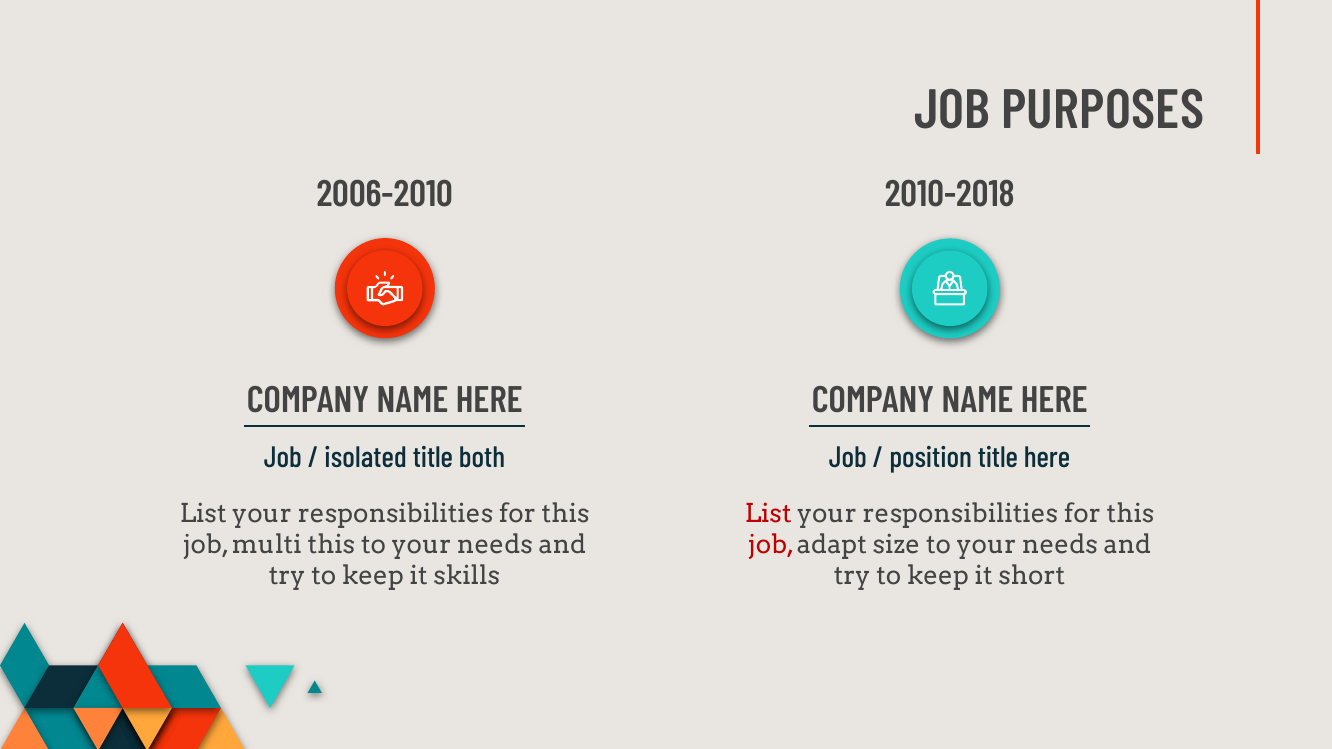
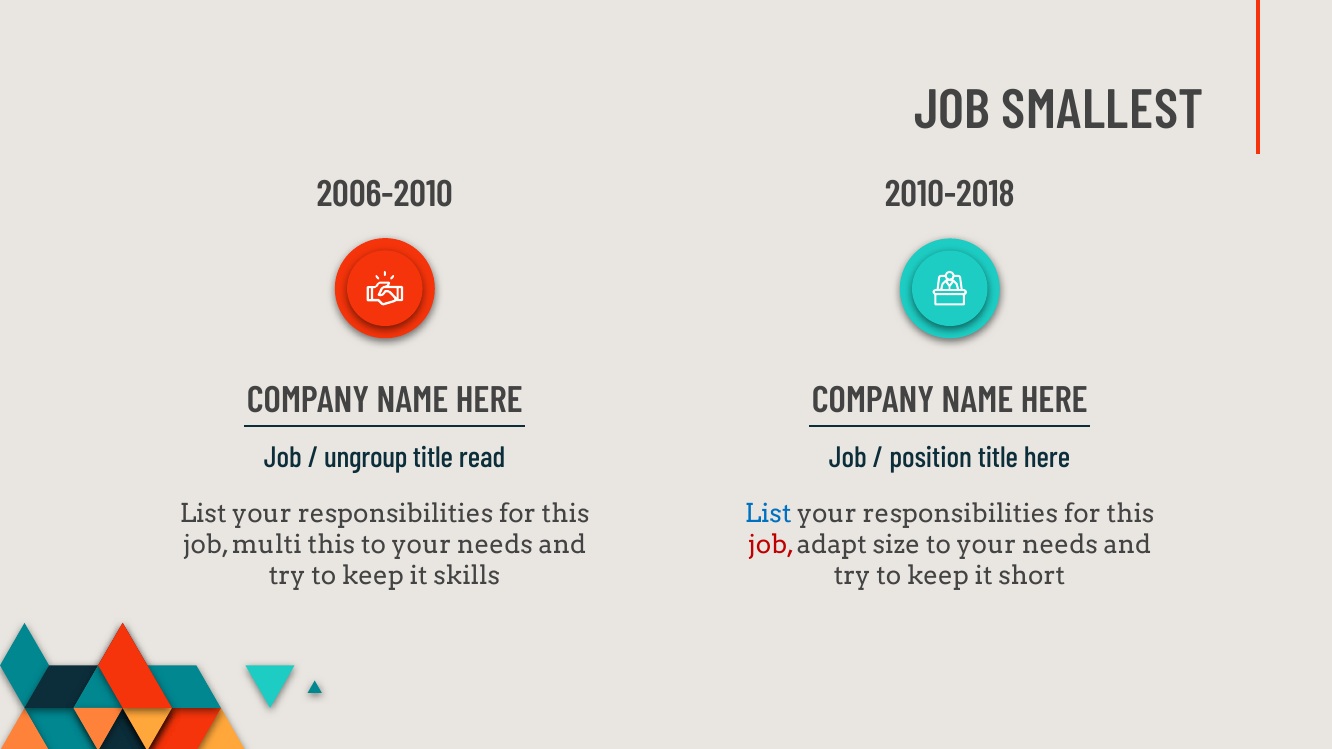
PURPOSES: PURPOSES -> SMALLEST (1103, 110)
isolated: isolated -> ungroup (366, 457)
both: both -> read (482, 457)
List colour: red -> blue (768, 514)
